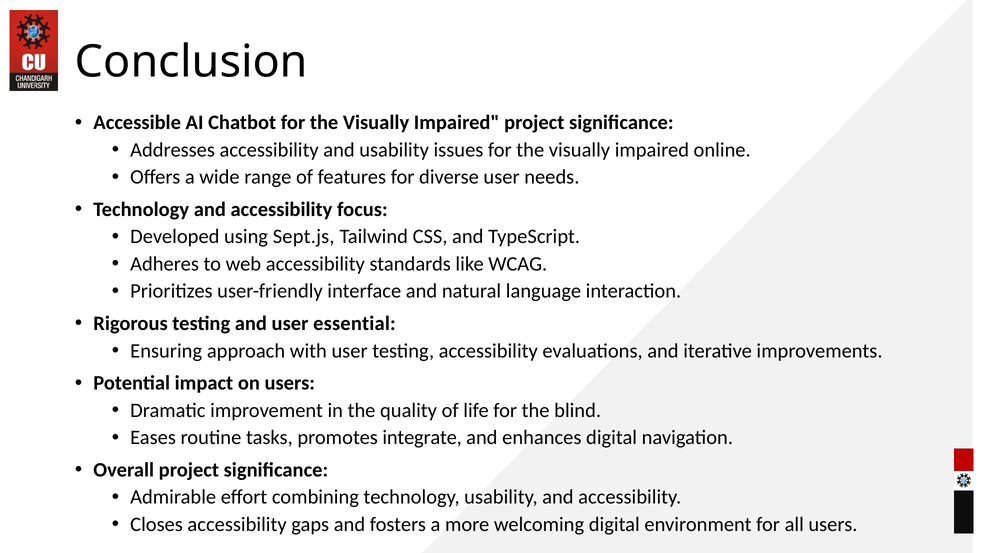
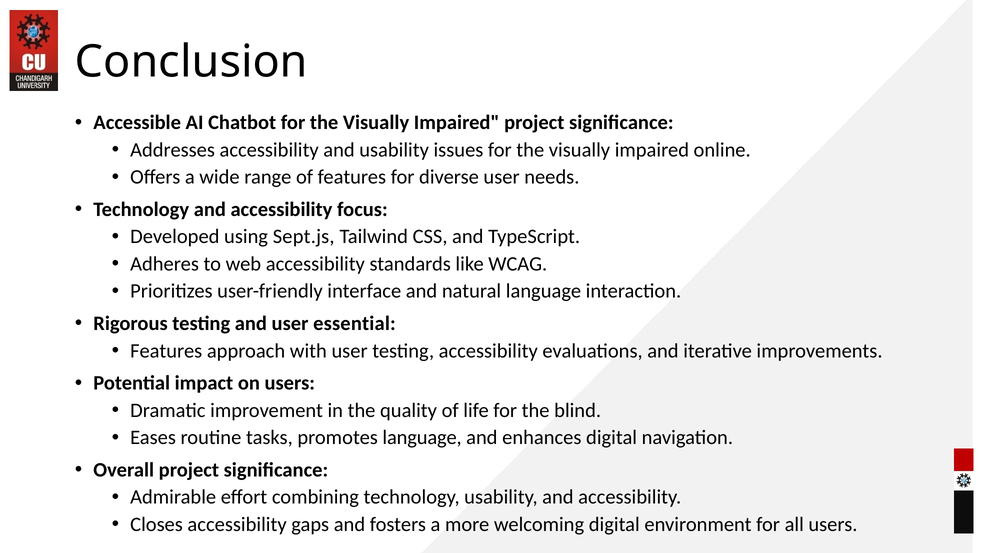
Ensuring: Ensuring -> Features (166, 351)
promotes integrate: integrate -> language (422, 438)
